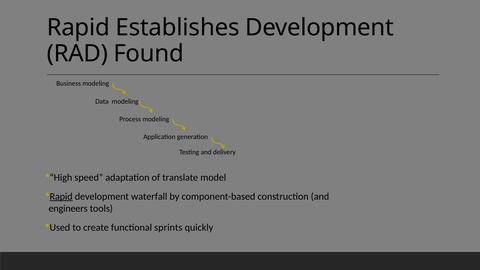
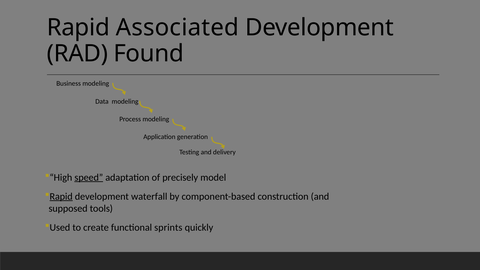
Establishes: Establishes -> Associated (177, 28)
speed underline: none -> present (89, 177)
translate: translate -> precisely (180, 177)
engineers: engineers -> supposed (68, 208)
